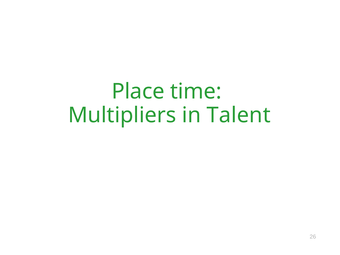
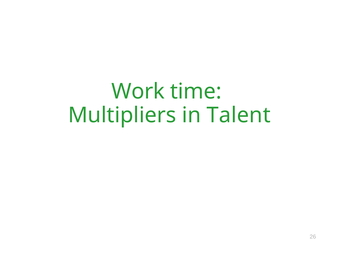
Place: Place -> Work (138, 92)
